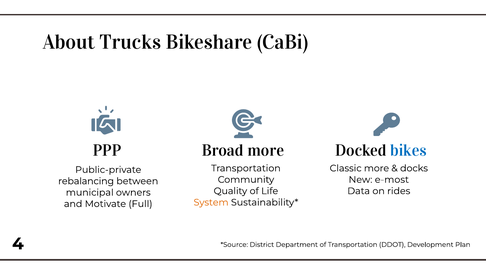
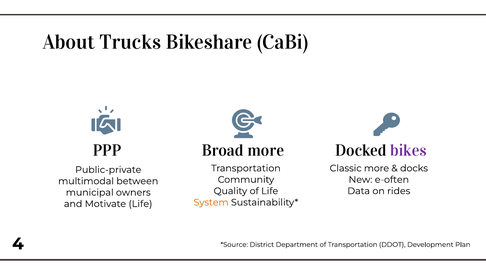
bikes colour: blue -> purple (408, 150)
e-most: e-most -> e-often (392, 179)
rebalancing: rebalancing -> multimodal (86, 181)
Motivate Full: Full -> Life (140, 203)
